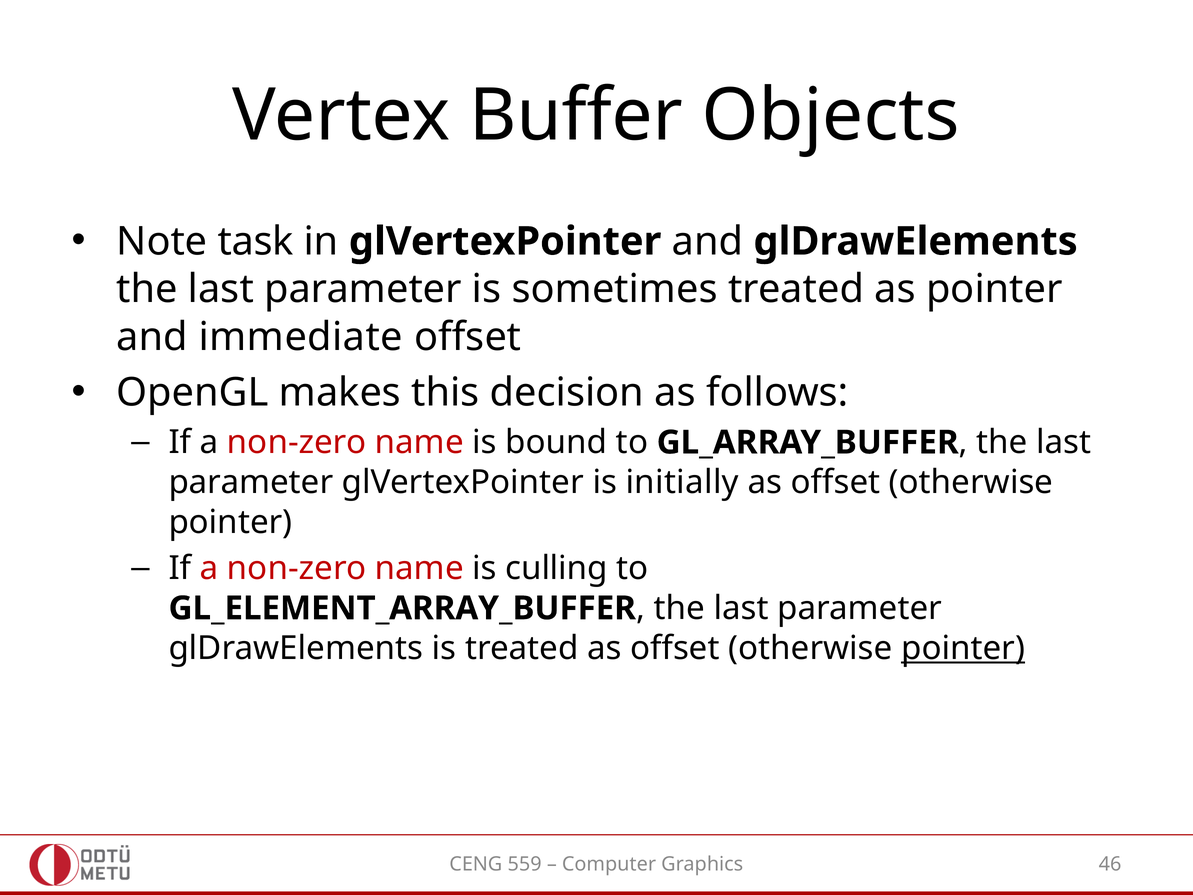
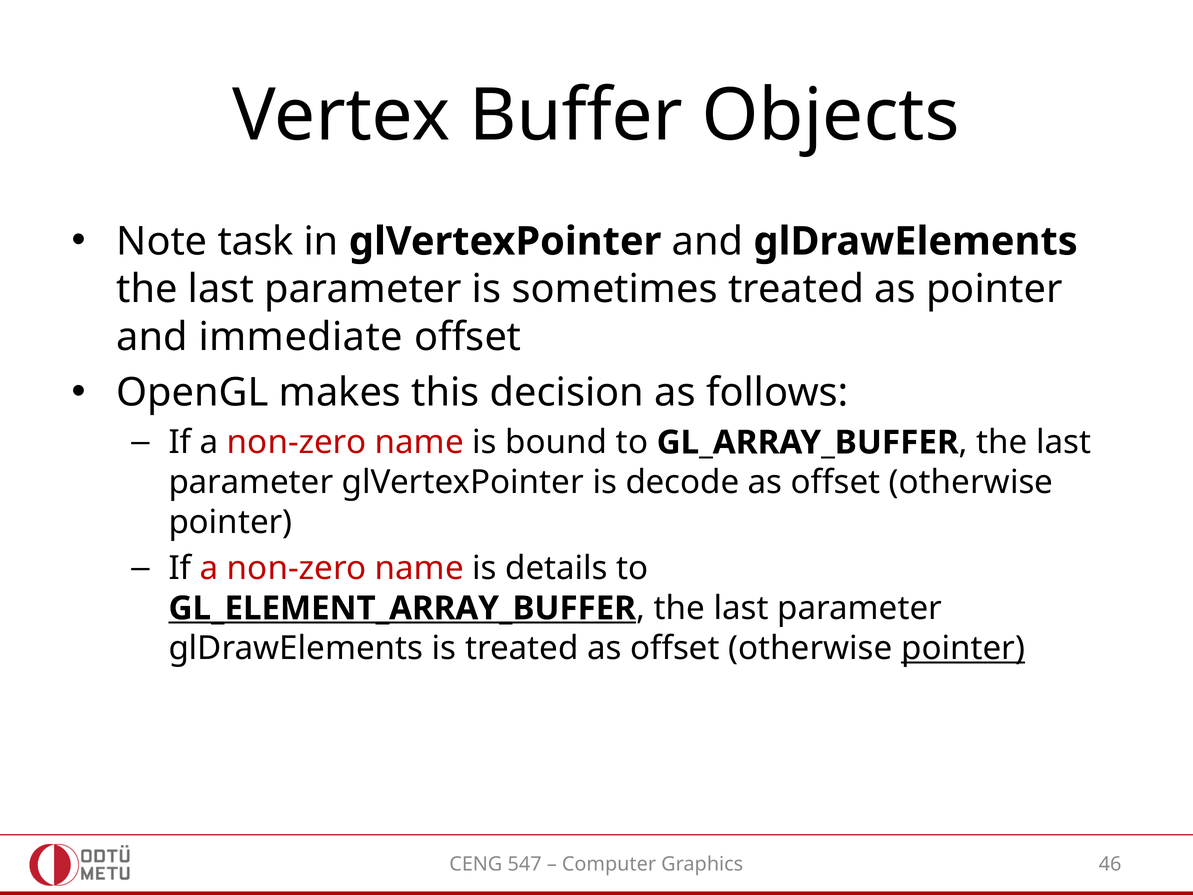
initially: initially -> decode (682, 482)
culling: culling -> details (556, 568)
GL_ELEMENT_ARRAY_BUFFER underline: none -> present (402, 608)
559: 559 -> 547 (525, 864)
